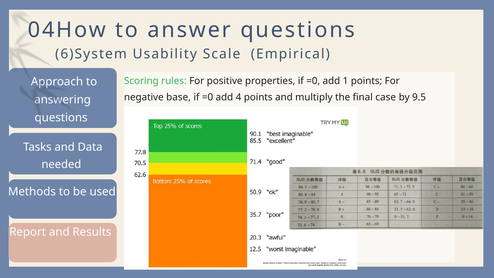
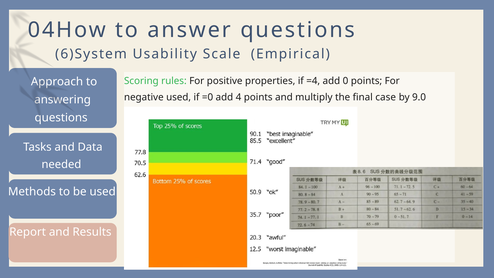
properties if =0: =0 -> =4 (313, 81)
1: 1 -> 0 (346, 81)
negative base: base -> used (179, 97)
9.5: 9.5 -> 9.0 (419, 97)
